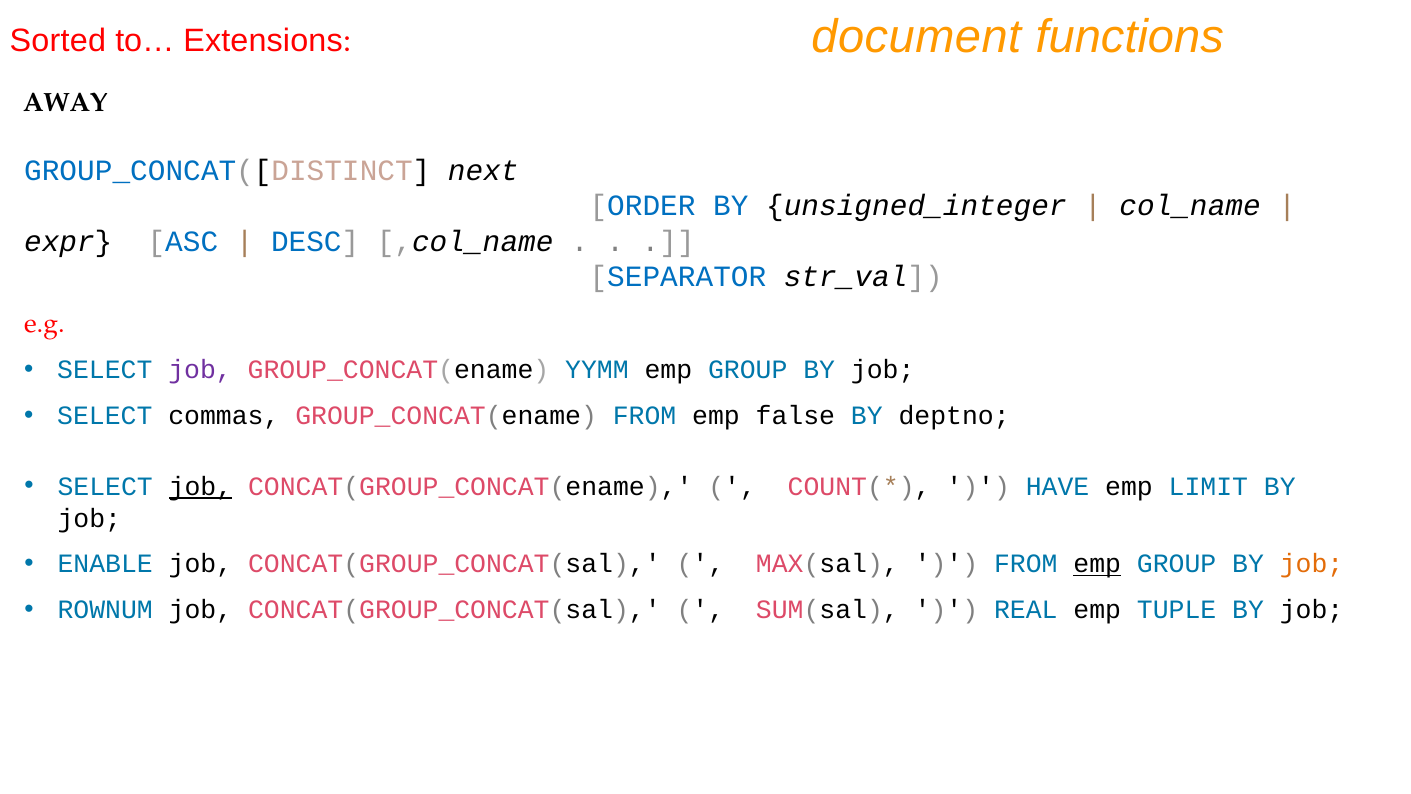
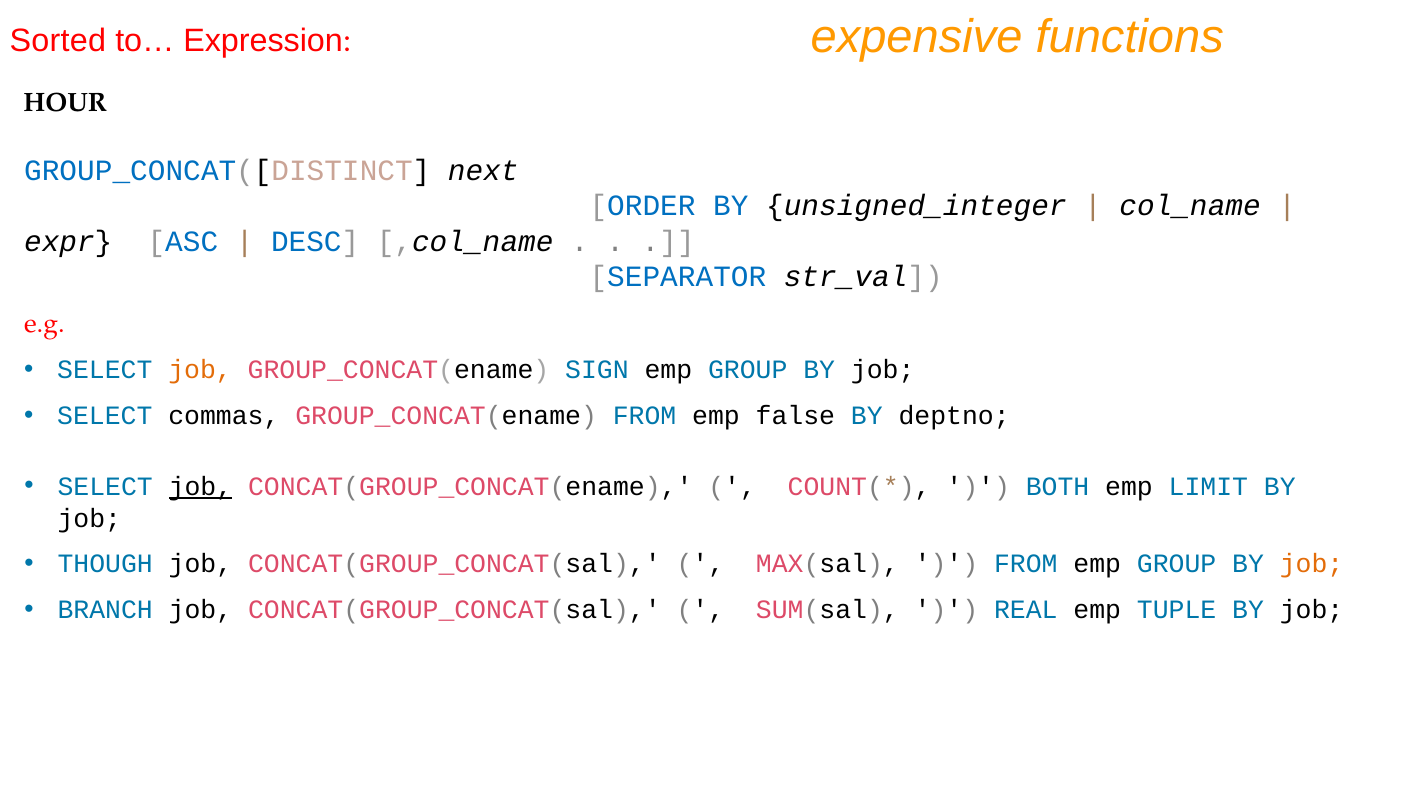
document: document -> expensive (917, 37)
Extensions: Extensions -> Expression (263, 40)
AWAY: AWAY -> HOUR (65, 103)
job colour: purple -> orange (200, 370)
YYMM: YYMM -> SIGN (597, 370)
HAVE: HAVE -> BOTH (1058, 486)
ENABLE: ENABLE -> THOUGH (105, 564)
emp underline: present -> none (1097, 564)
ROWNUM: ROWNUM -> BRANCH (105, 610)
